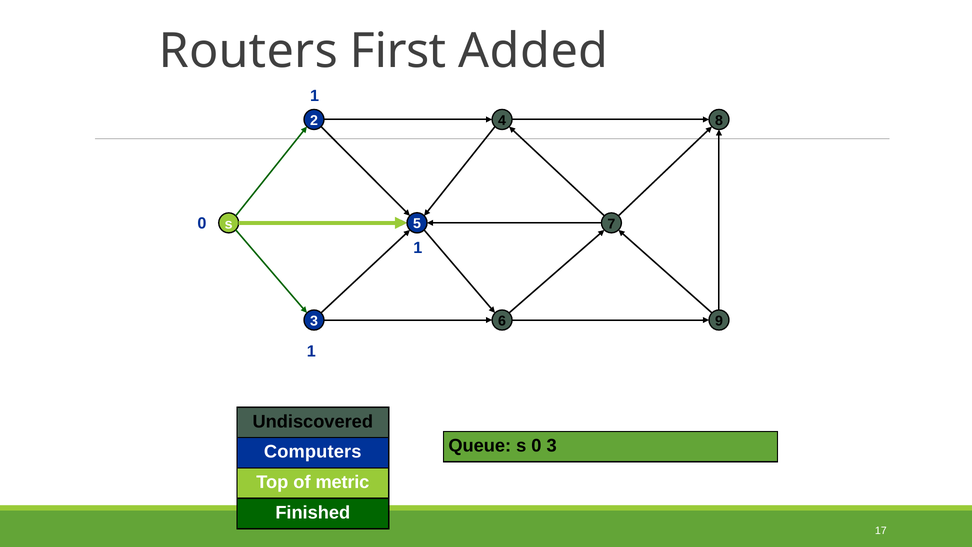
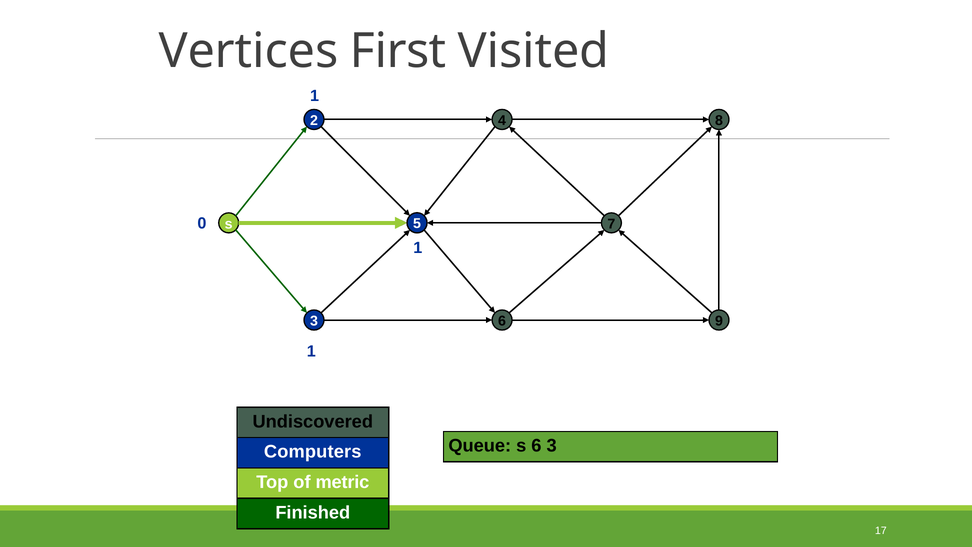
Routers: Routers -> Vertices (248, 51)
Added: Added -> Visited (534, 51)
s 0: 0 -> 6 (536, 446)
